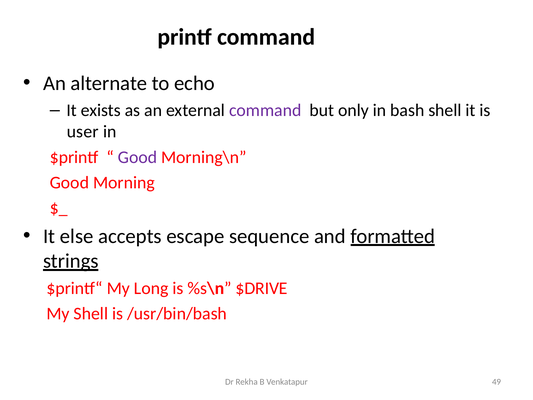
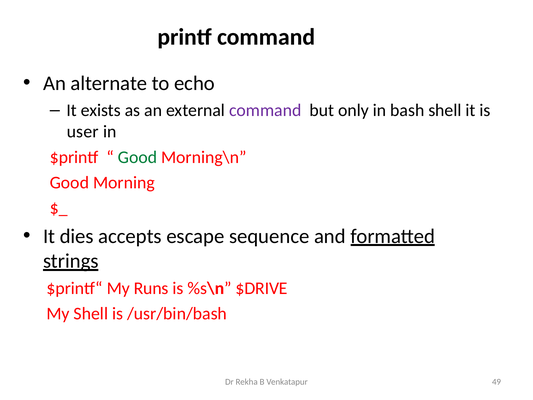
Good colour: purple -> green (137, 157)
else: else -> dies (77, 236)
Long: Long -> Runs (151, 288)
